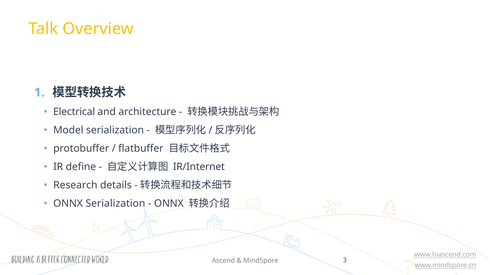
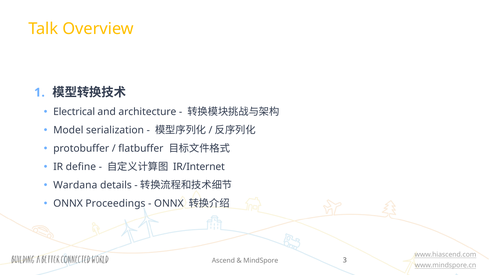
Research: Research -> Wardana (75, 186)
ONNX Serialization: Serialization -> Proceedings (115, 204)
